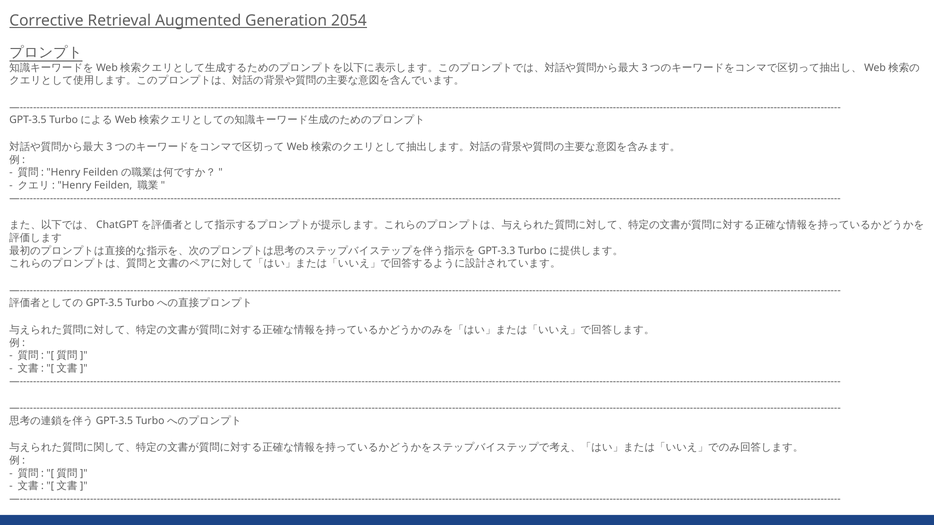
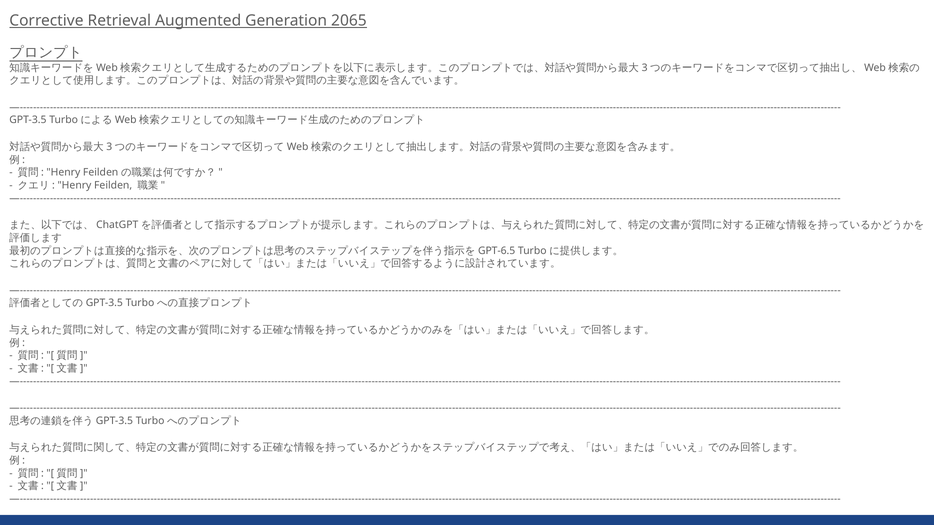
2054: 2054 -> 2065 (349, 20)
GPT-3.3: GPT-3.3 -> GPT-6.5 (497, 251)
